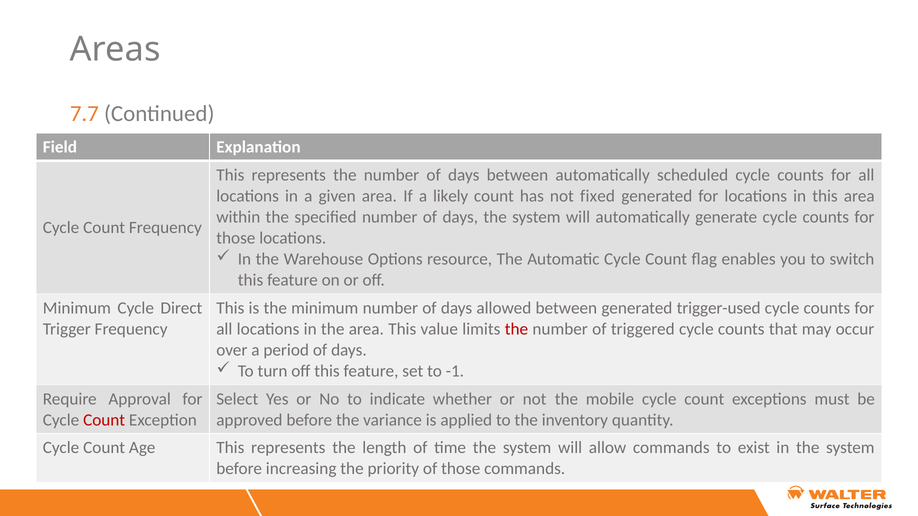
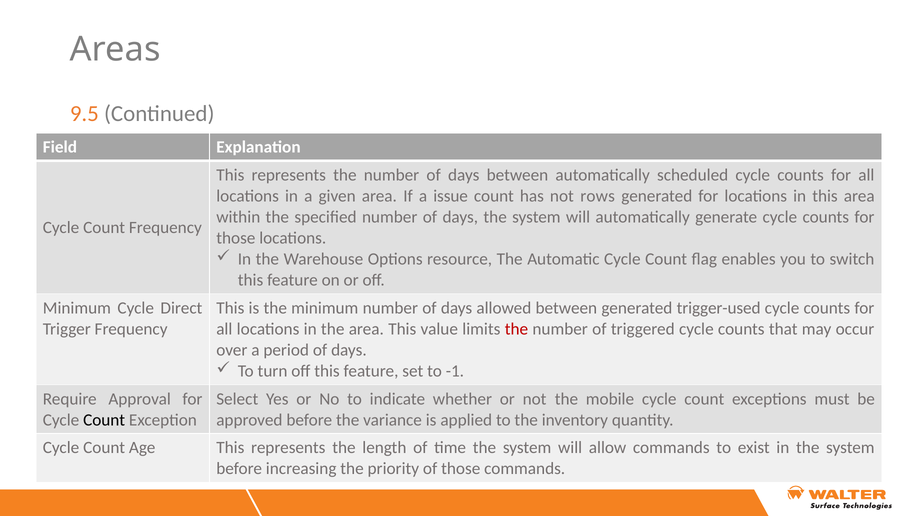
7.7: 7.7 -> 9.5 (84, 114)
likely: likely -> issue (451, 196)
fixed: fixed -> rows (598, 196)
Count colour: red -> black (104, 420)
